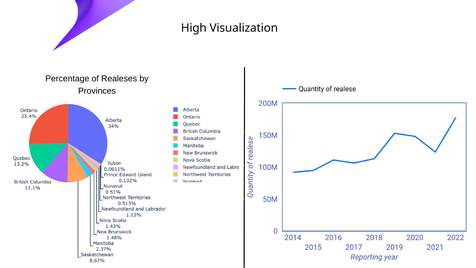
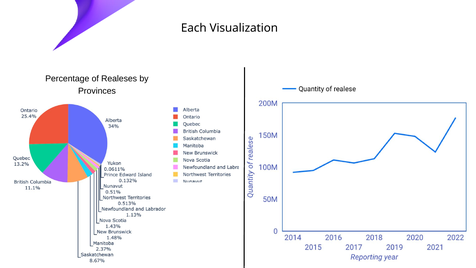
High: High -> Each (194, 28)
